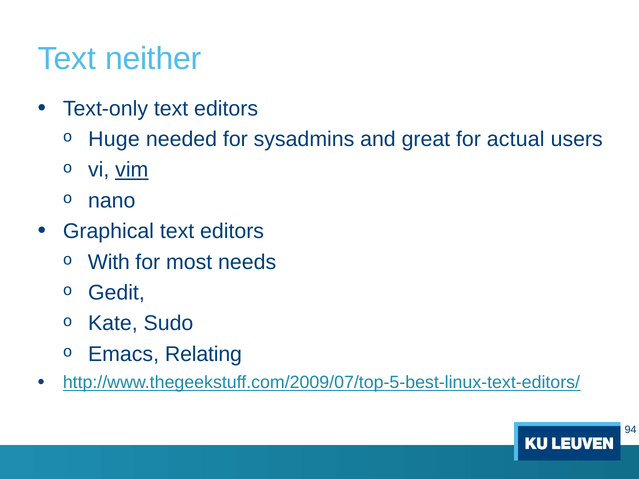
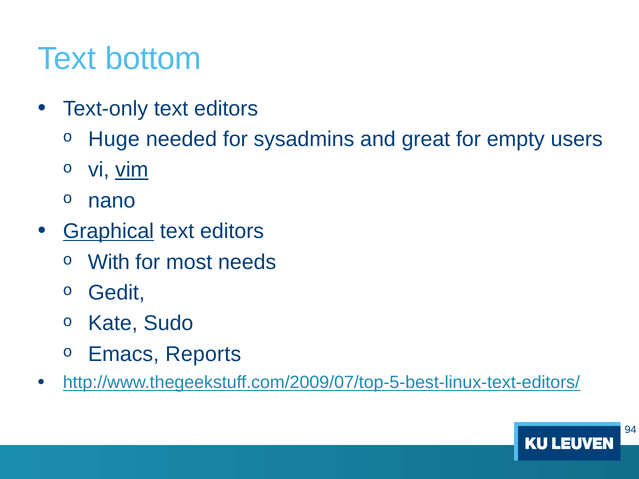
neither: neither -> bottom (153, 59)
actual: actual -> empty (516, 139)
Graphical underline: none -> present (108, 231)
Relating: Relating -> Reports (203, 354)
